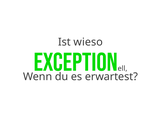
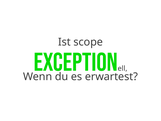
wieso: wieso -> scope (88, 42)
